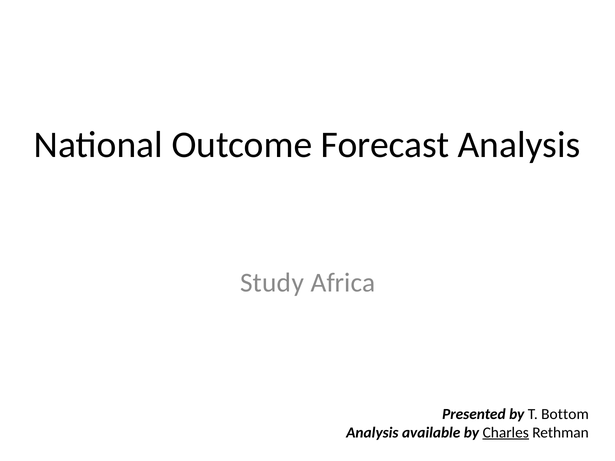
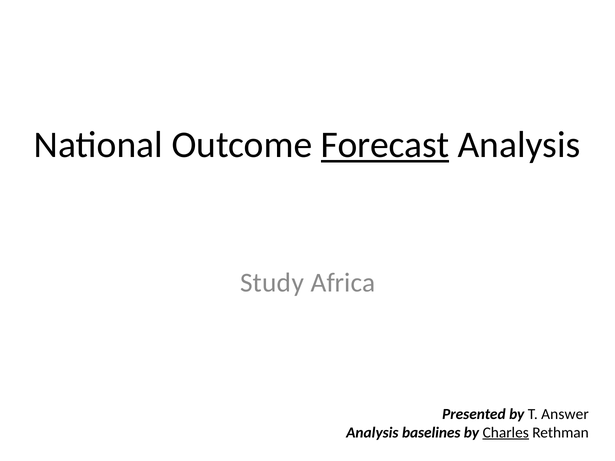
Forecast underline: none -> present (385, 145)
Bottom: Bottom -> Answer (565, 414)
available: available -> baselines (431, 433)
